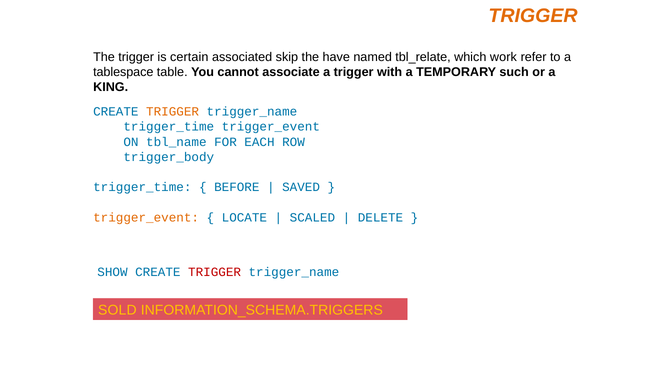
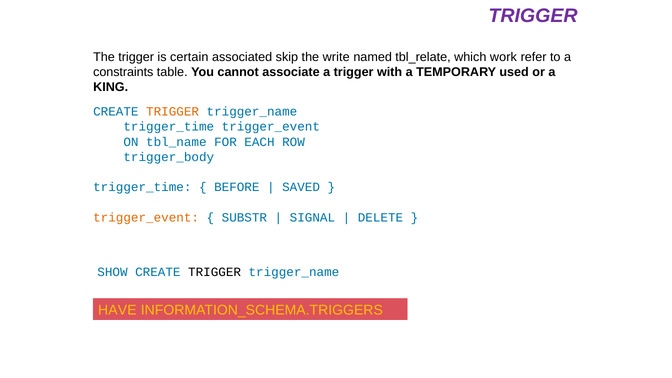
TRIGGER colour: orange -> purple (533, 16)
have: have -> write (336, 57)
tablespace: tablespace -> constraints (123, 72)
such: such -> used (514, 72)
LOCATE: LOCATE -> SUBSTR (244, 218)
SCALED: SCALED -> SIGNAL (312, 218)
TRIGGER colour: red -> black (215, 272)
SOLD: SOLD -> HAVE (117, 310)
